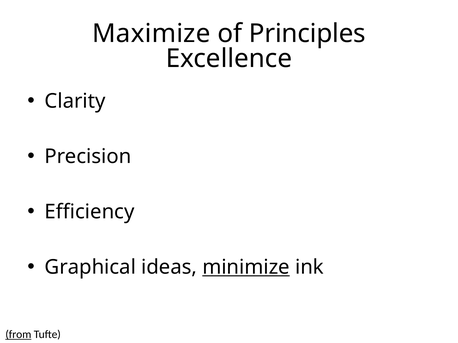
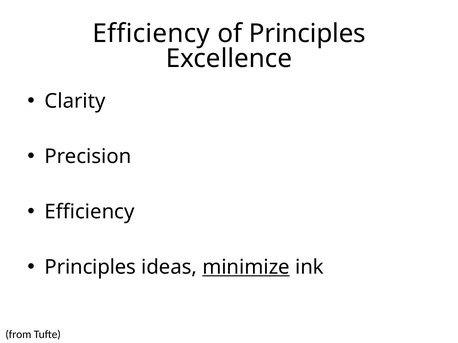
Maximize: Maximize -> Efficiency (151, 34)
Graphical: Graphical -> Principles (90, 267)
from underline: present -> none (18, 335)
